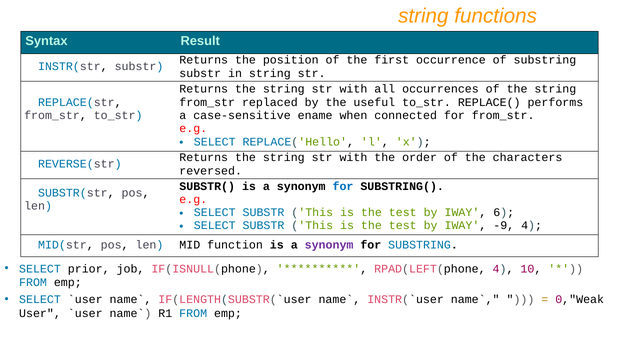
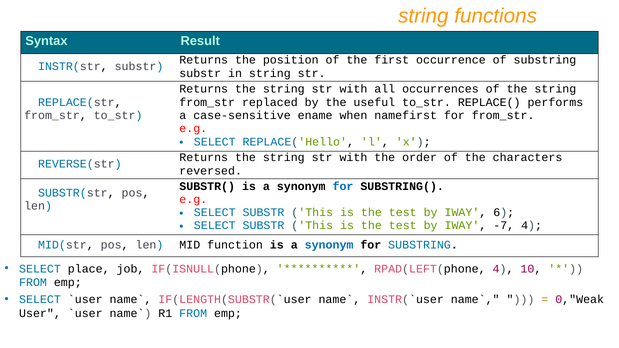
connected: connected -> namefirst (406, 115)
-9: -9 -> -7 (504, 226)
synonym colour: purple -> blue (329, 245)
prior: prior -> place (89, 269)
